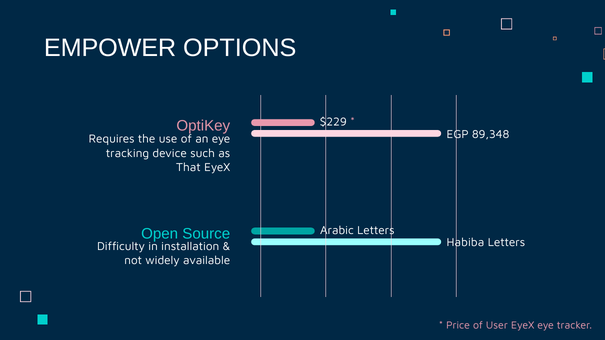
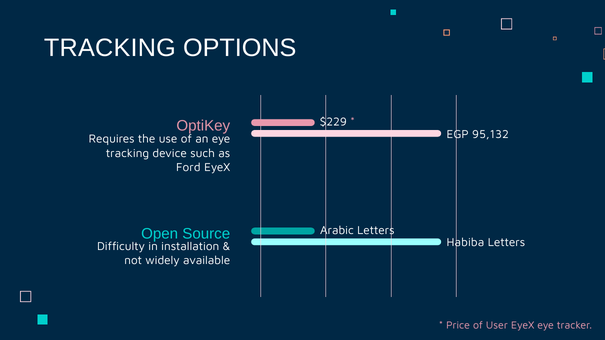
EMPOWER: EMPOWER -> TRACKING (110, 48)
89,348: 89,348 -> 95,132 (491, 134)
That: That -> Ford (188, 167)
